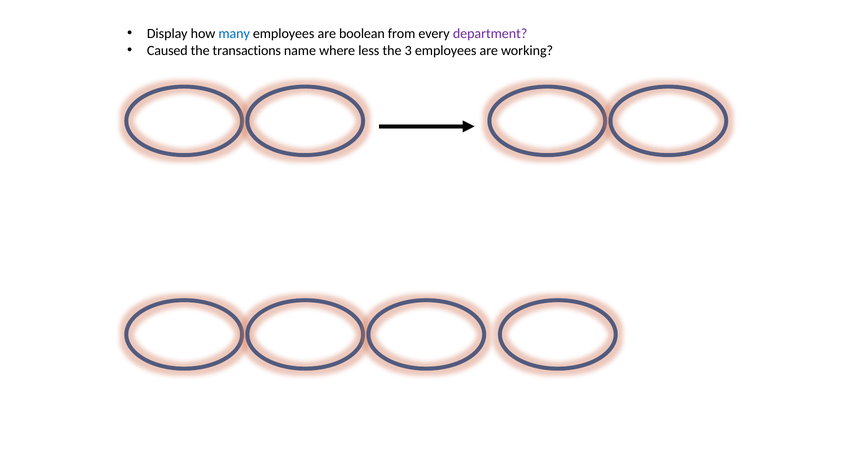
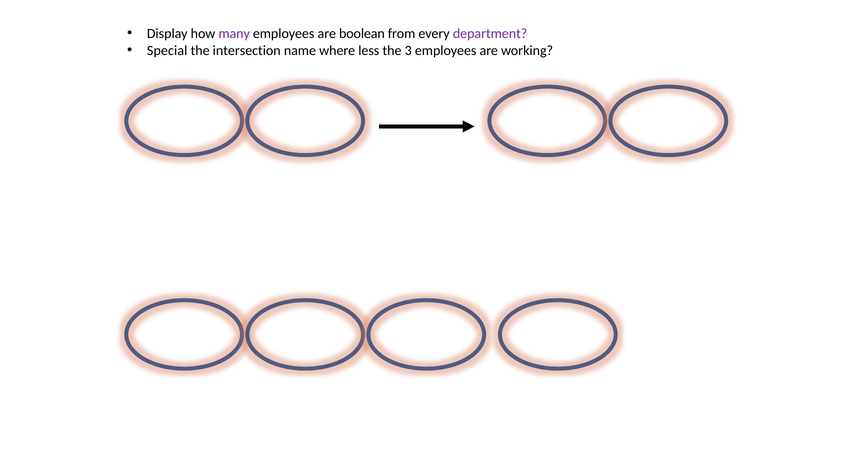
many colour: blue -> purple (234, 34)
Caused: Caused -> Special (167, 50)
transactions: transactions -> intersection (247, 50)
